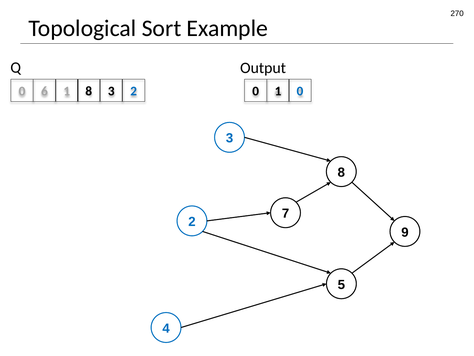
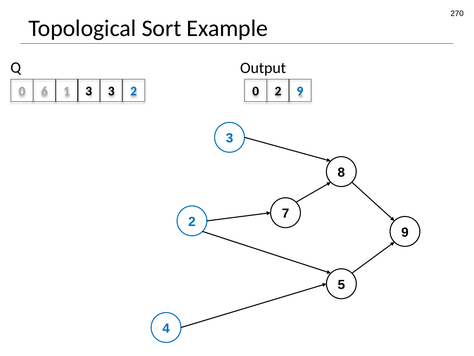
1 8: 8 -> 3 (89, 91)
1: 1 -> 2 (278, 91)
2 0: 0 -> 9 (300, 91)
